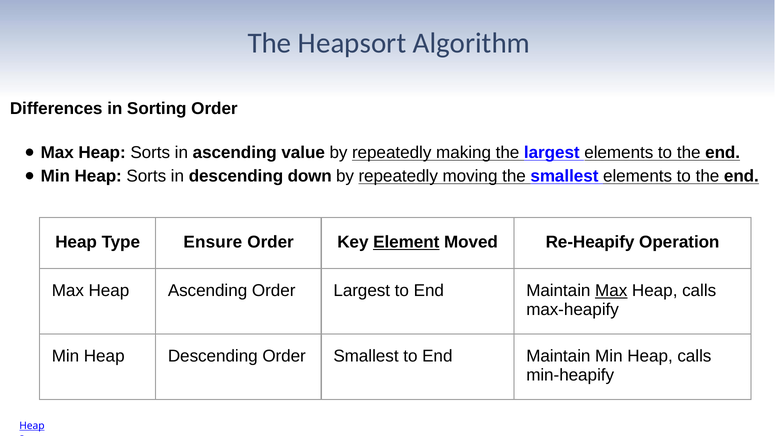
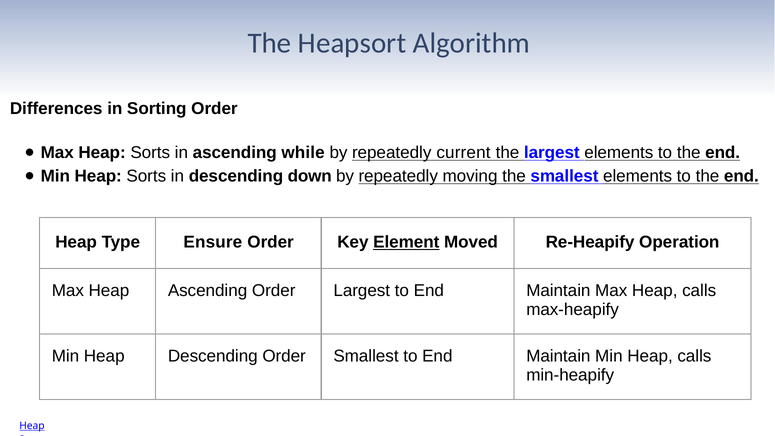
value: value -> while (303, 153)
making: making -> current (463, 153)
Max underline: present -> none (611, 291)
